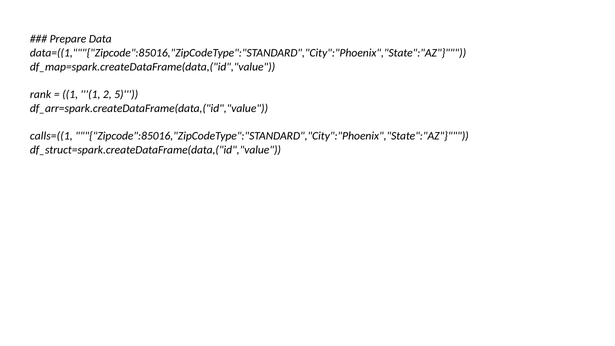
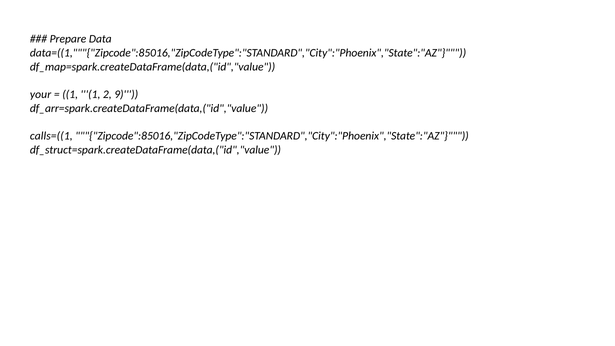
rank: rank -> your (41, 95)
5: 5 -> 9 (126, 95)
